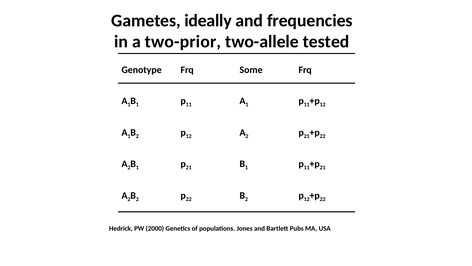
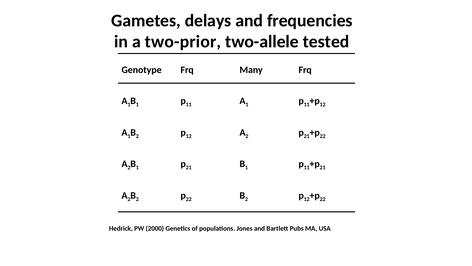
ideally: ideally -> delays (208, 20)
Some: Some -> Many (251, 70)
